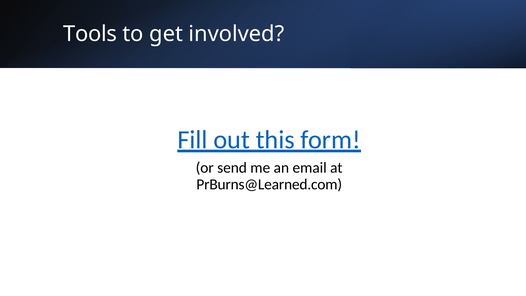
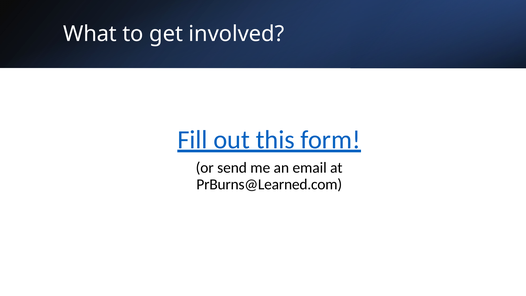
Tools: Tools -> What (90, 34)
